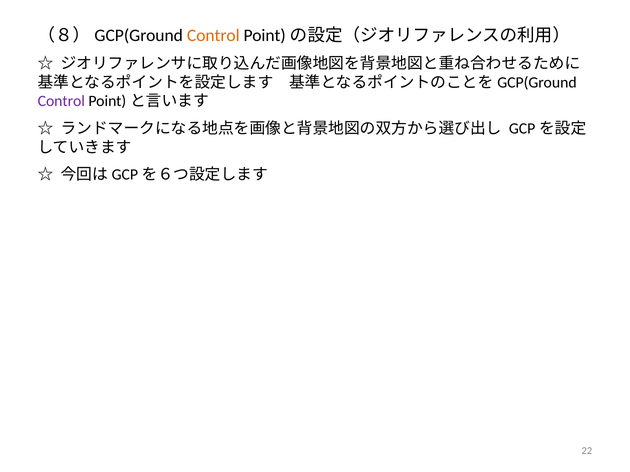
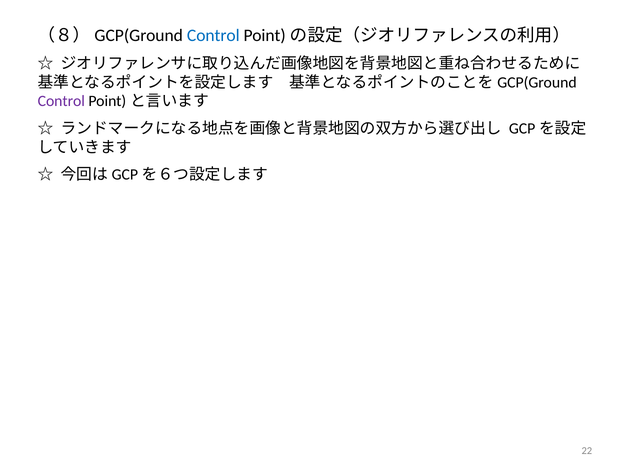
Control colour: orange -> blue (213, 35)
